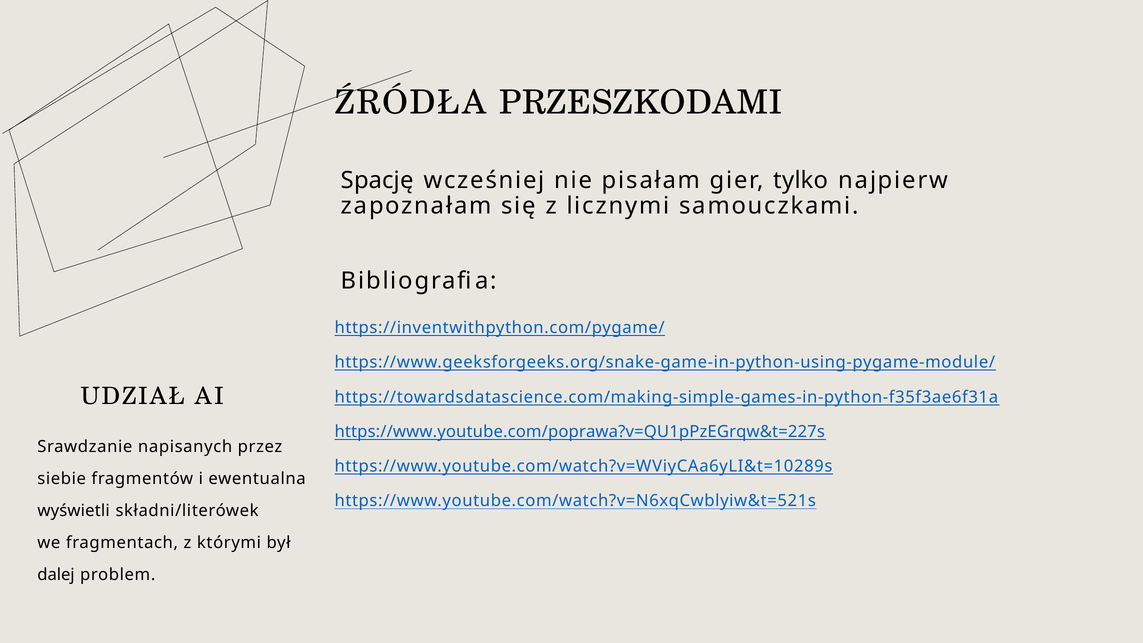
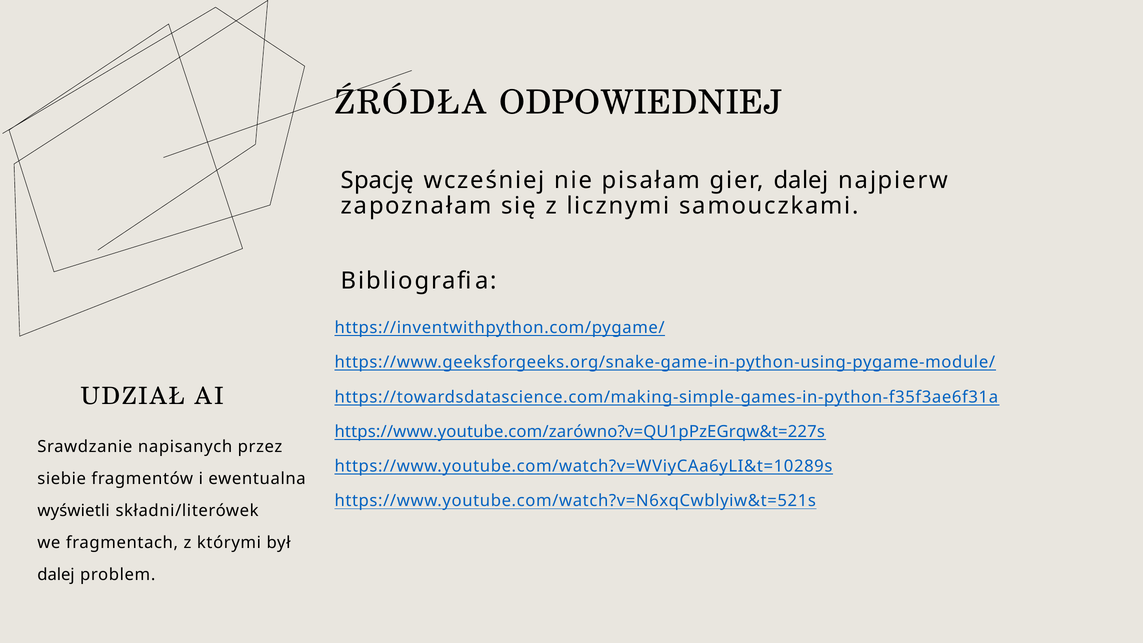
PRZESZKODAMI: PRZESZKODAMI -> ODPOWIEDNIEJ (641, 103)
gier tylko: tylko -> dalej (801, 180)
https://www.youtube.com/poprawa?v=QU1pPzEGrqw&t=227s: https://www.youtube.com/poprawa?v=QU1pPzEGrqw&t=227s -> https://www.youtube.com/zarówno?v=QU1pPzEGrqw&t=227s (580, 432)
